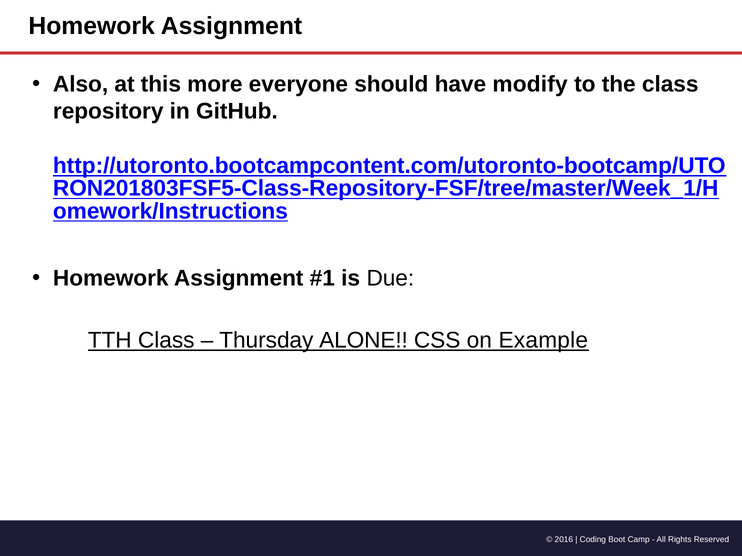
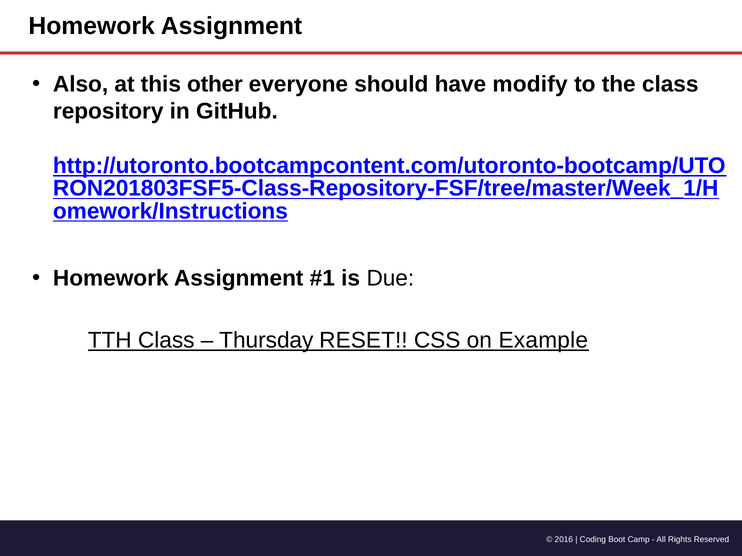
more: more -> other (215, 84)
ALONE: ALONE -> RESET (363, 341)
